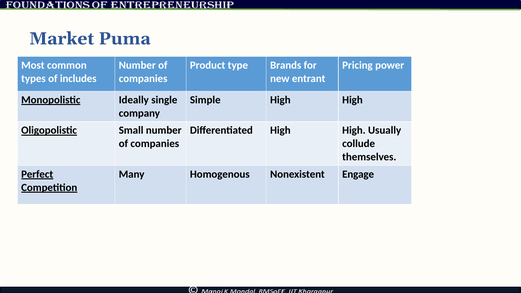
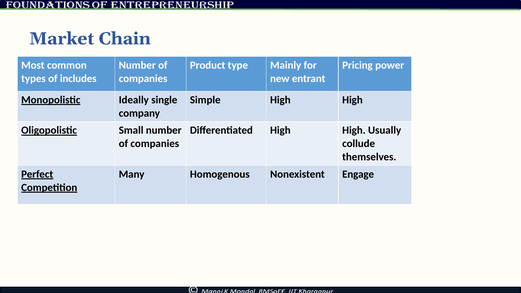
Puma: Puma -> Chain (125, 39)
Brands: Brands -> Mainly (286, 65)
